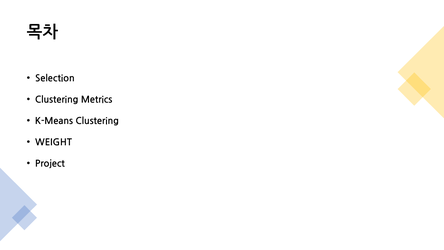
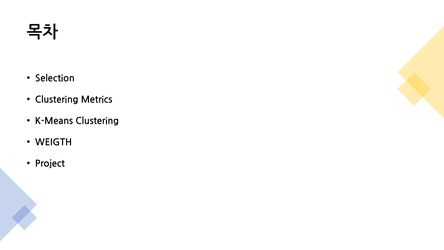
WEIGHT: WEIGHT -> WEIGTH (54, 142)
